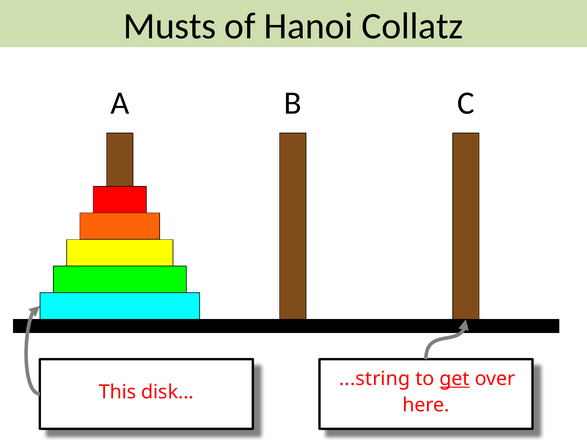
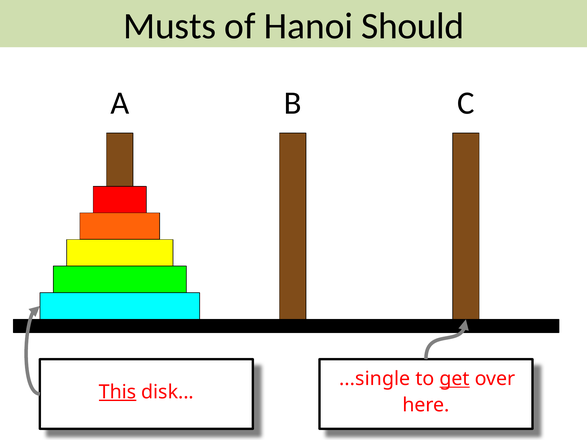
Collatz: Collatz -> Should (413, 26)
...string: ...string -> ...single (375, 379)
This underline: none -> present (118, 392)
